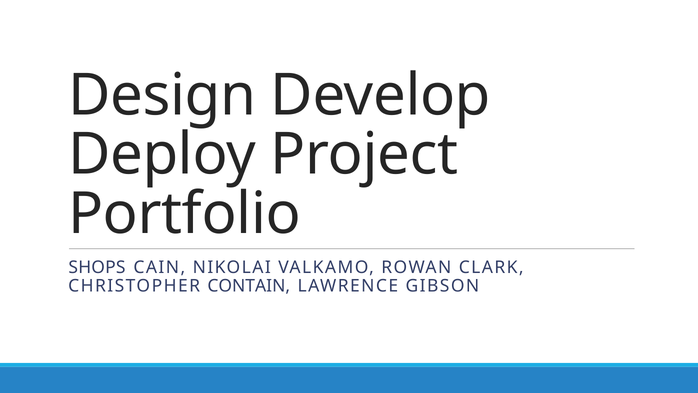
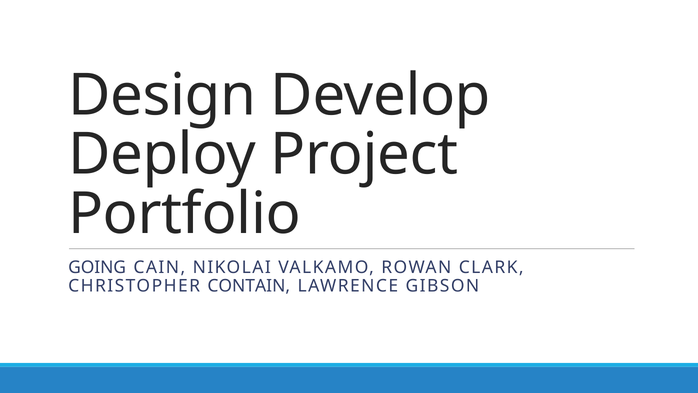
SHOPS: SHOPS -> GOING (97, 267)
